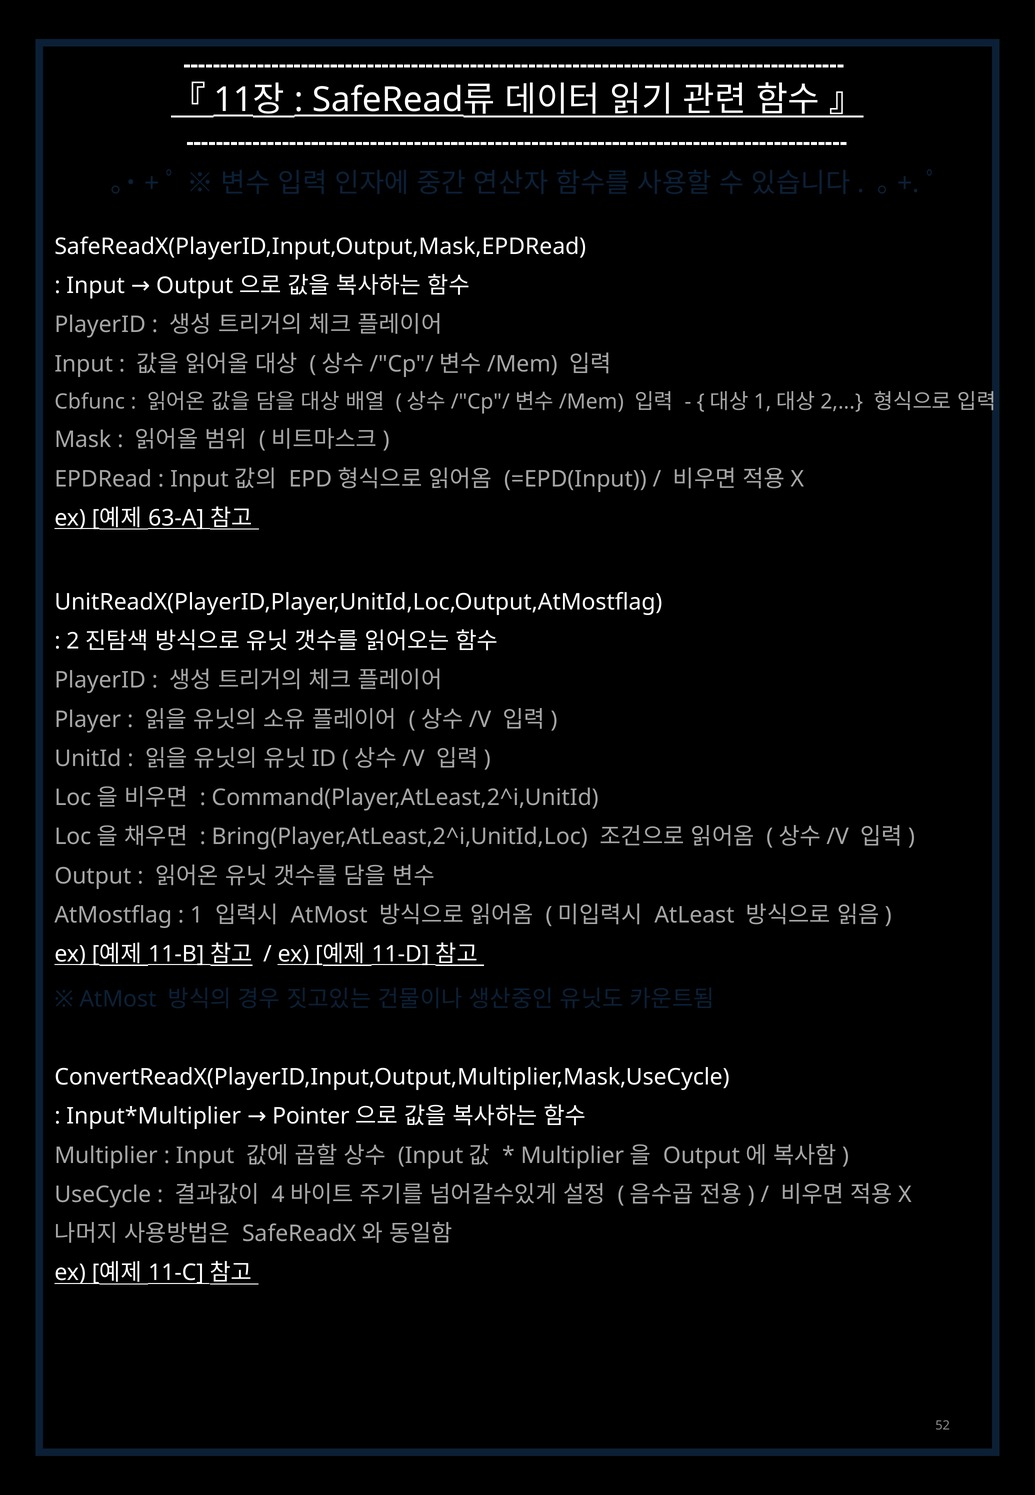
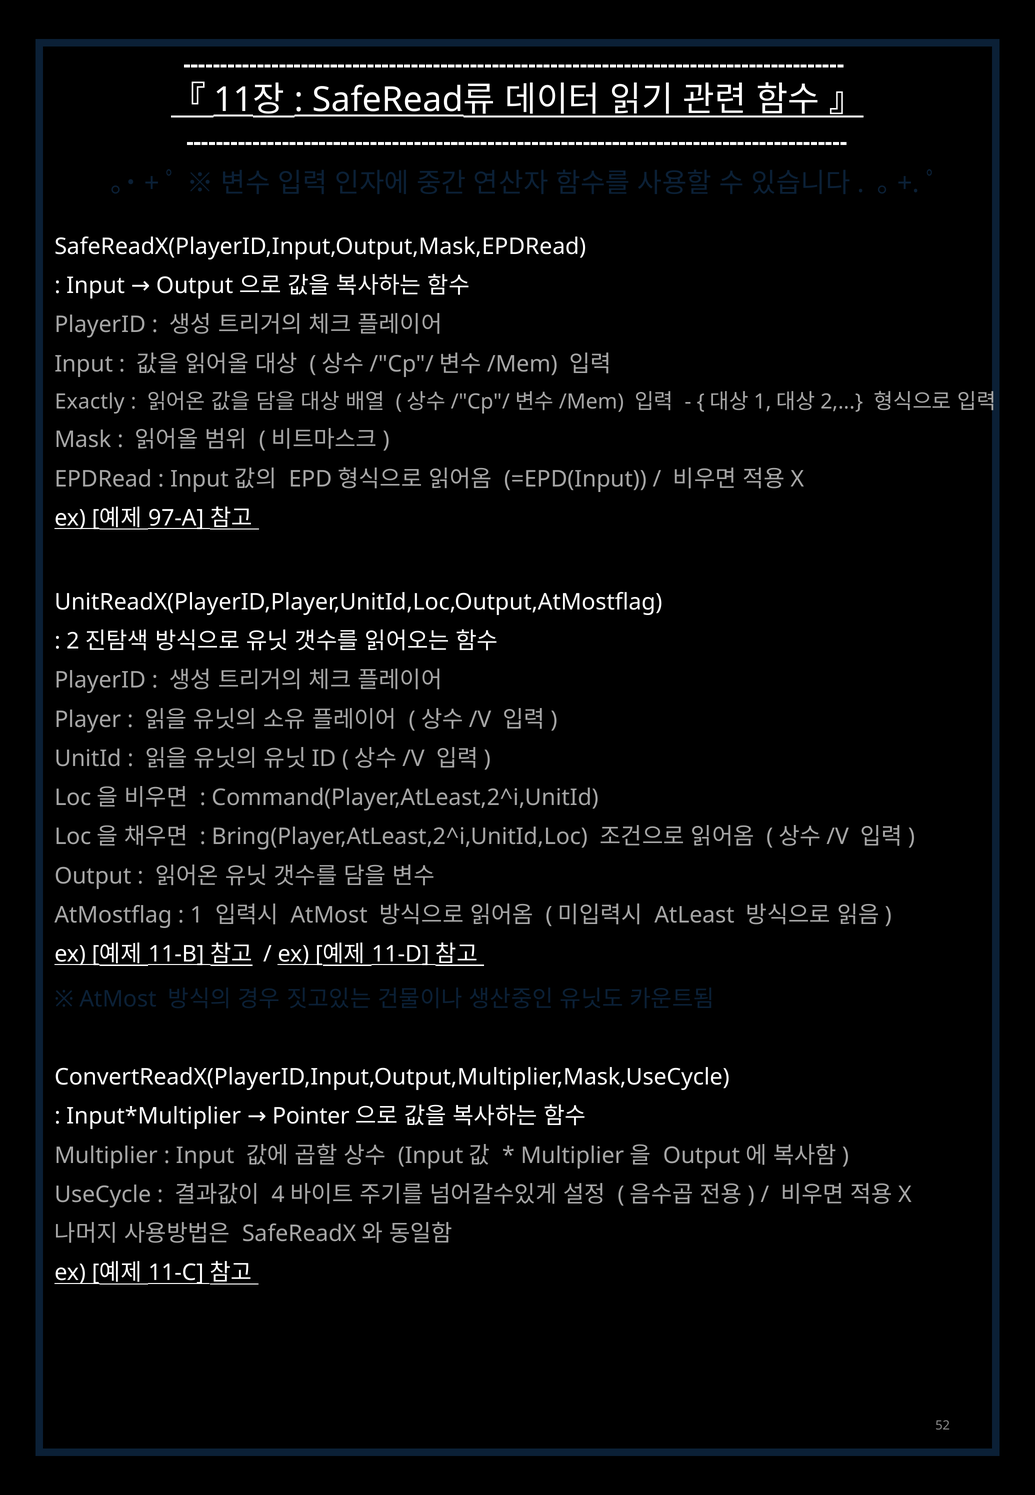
Cbfunc: Cbfunc -> Exactly (90, 402)
63-A: 63-A -> 97-A (176, 518)
